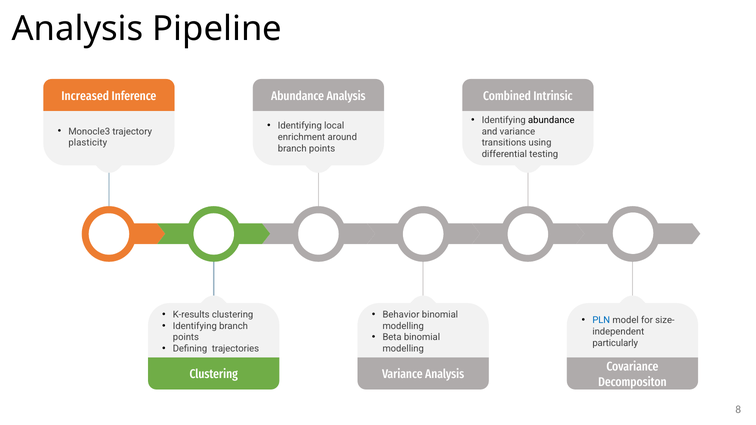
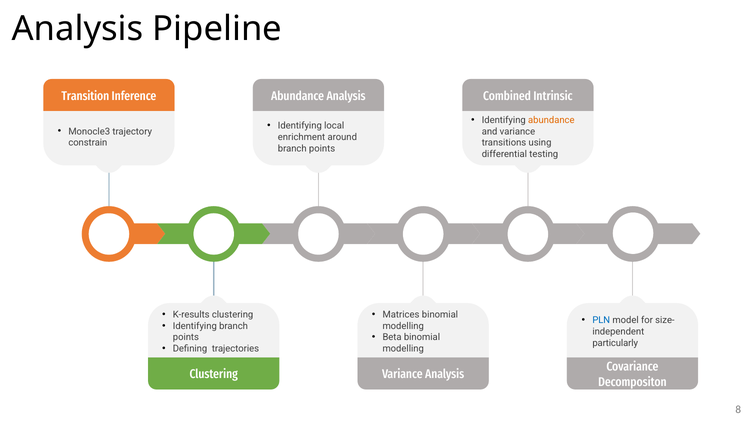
Increased: Increased -> Transition (85, 96)
abundance colour: black -> orange (551, 120)
plasticity: plasticity -> constrain (88, 143)
Behavior: Behavior -> Matrices (401, 315)
